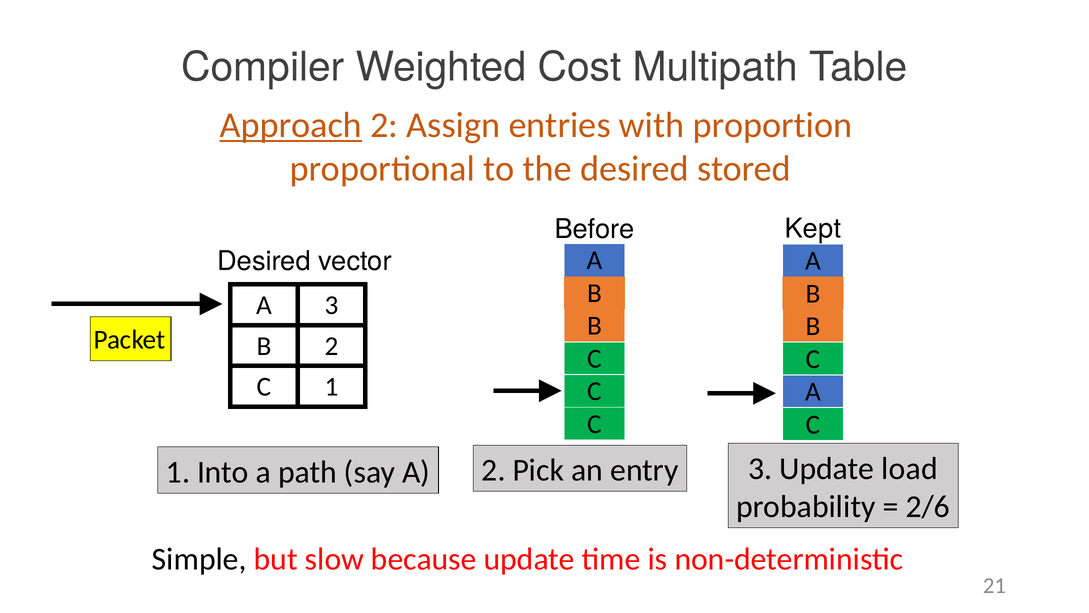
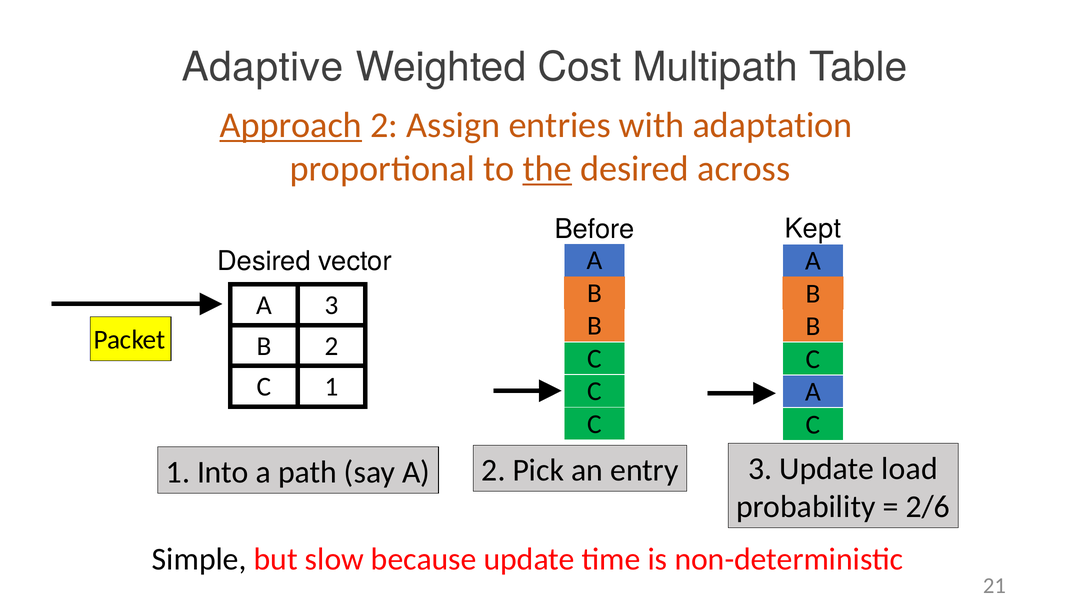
Compiler: Compiler -> Adaptive (263, 67)
proportion: proportion -> adaptation (773, 125)
the underline: none -> present (547, 169)
stored: stored -> across (744, 169)
